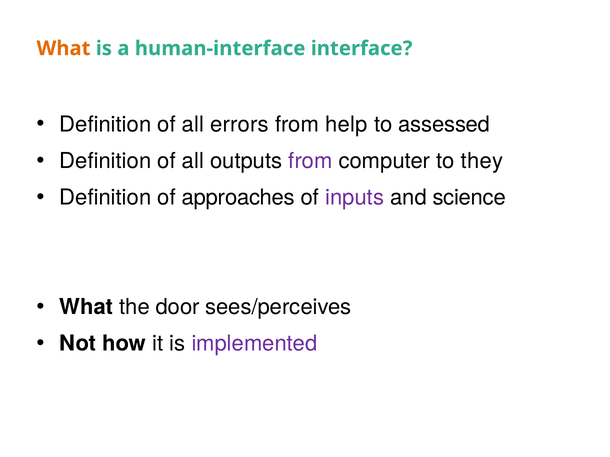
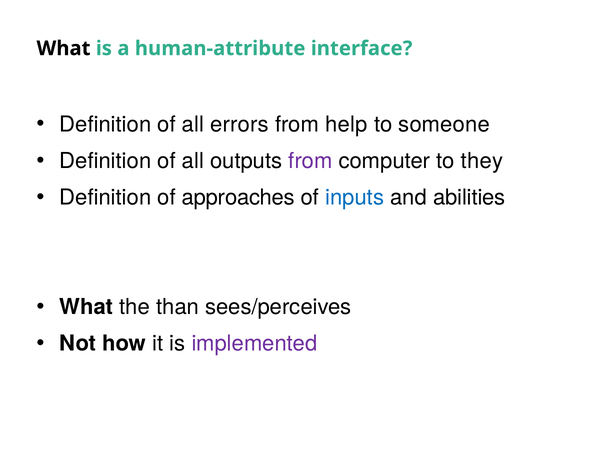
What colour: orange -> black (64, 48)
human-interface: human-interface -> human-attribute (220, 48)
assessed: assessed -> someone (444, 125)
inputs colour: purple -> blue (355, 198)
science: science -> abilities (469, 198)
door: door -> than (178, 307)
